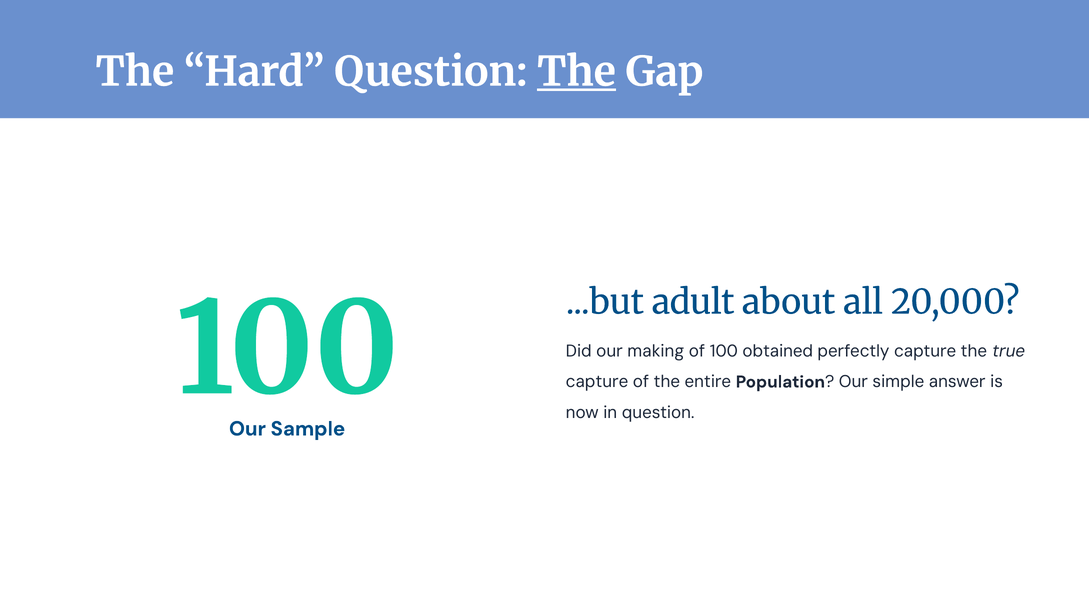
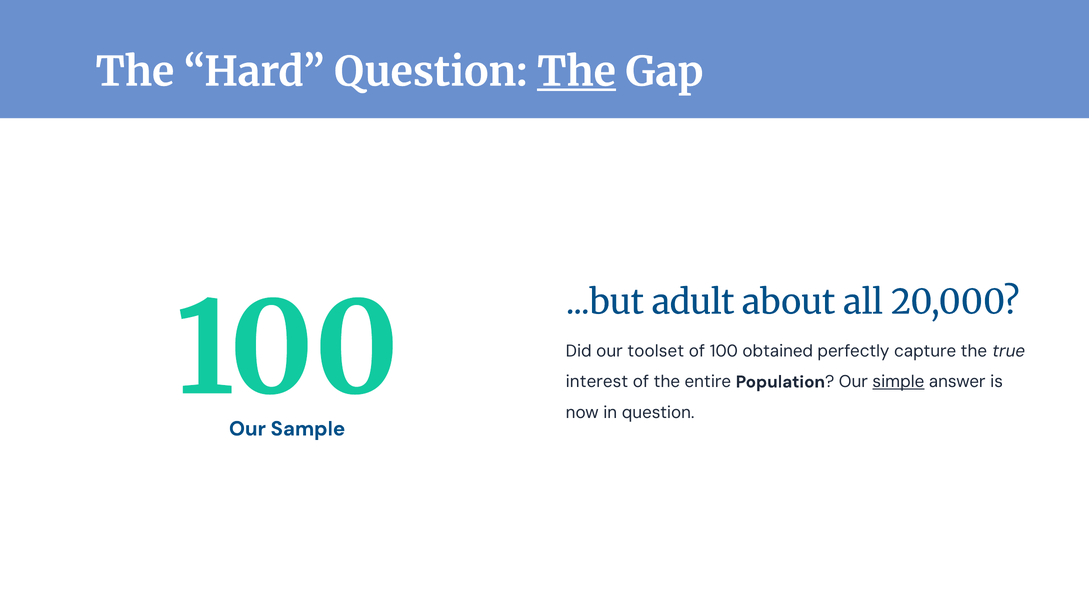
making: making -> toolset (656, 351)
capture: capture -> interest (597, 382)
simple underline: none -> present (898, 382)
